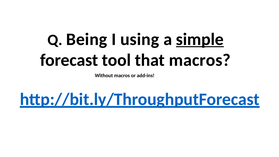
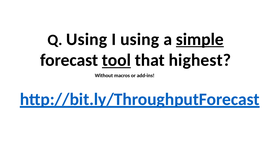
Q Being: Being -> Using (87, 39)
tool underline: none -> present (116, 60)
that macros: macros -> highest (200, 60)
